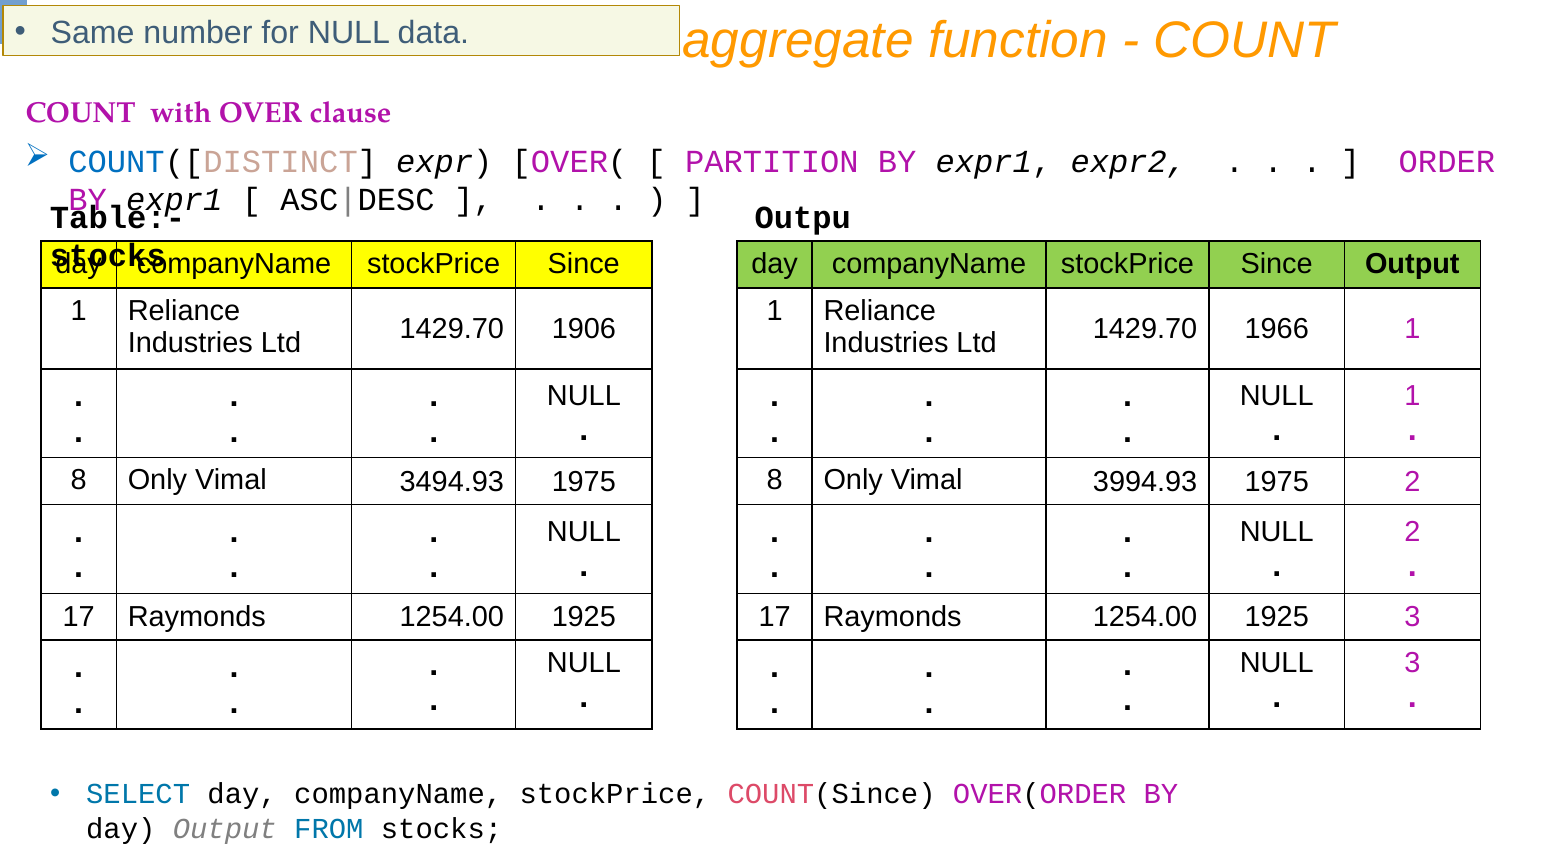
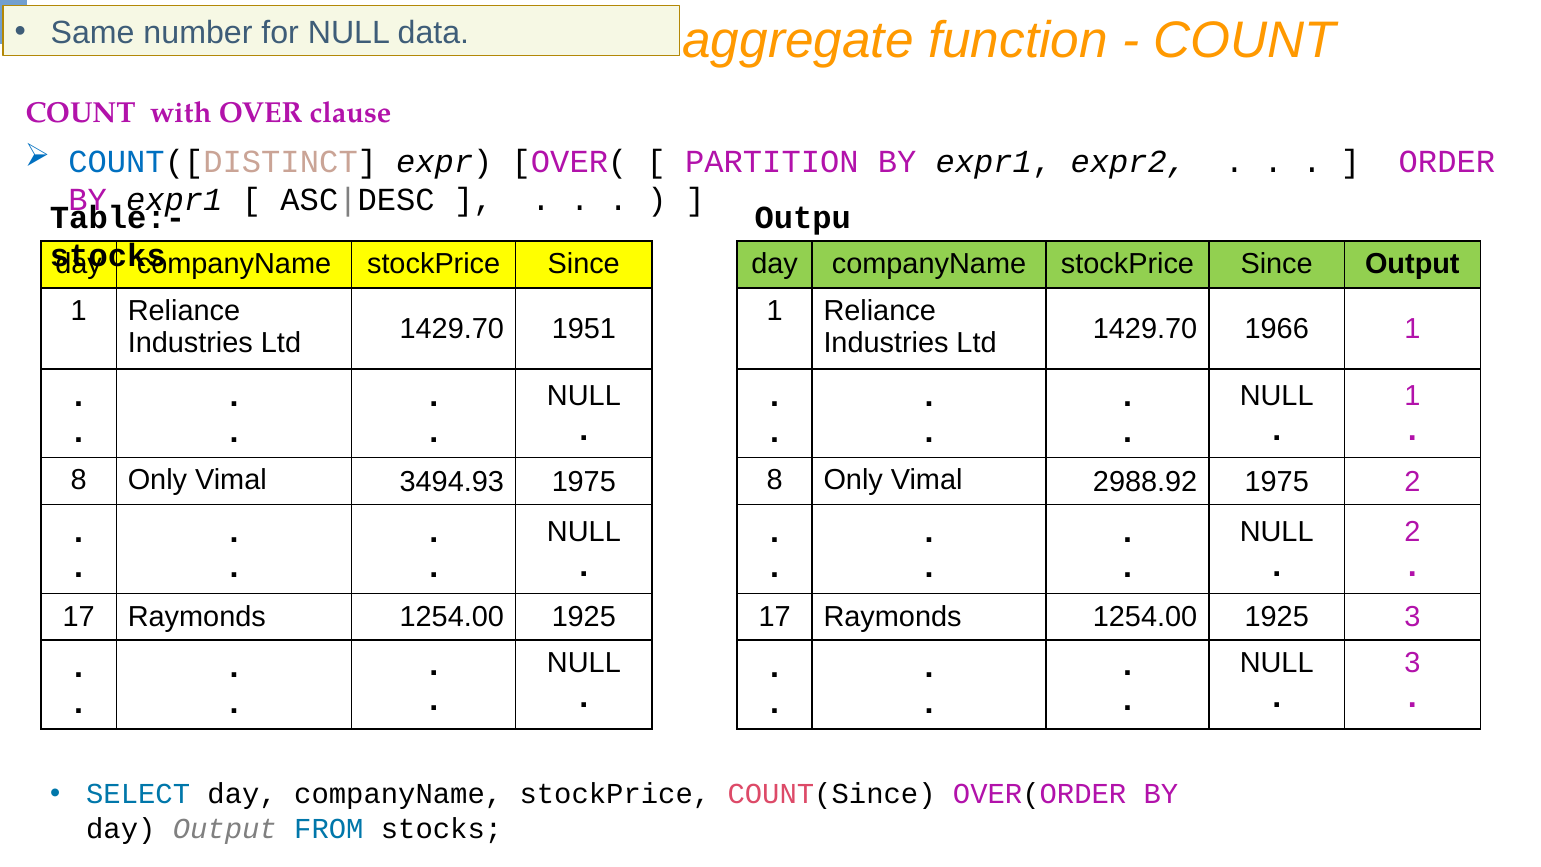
1906: 1906 -> 1951 (584, 329)
3994.93: 3994.93 -> 2988.92 (1145, 482)
